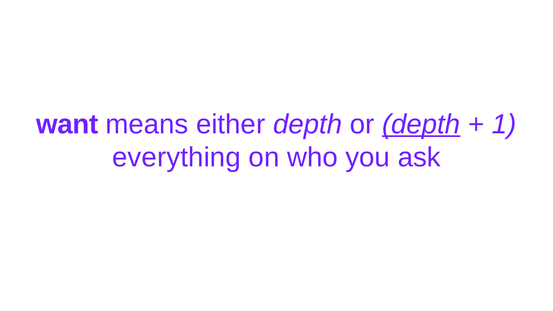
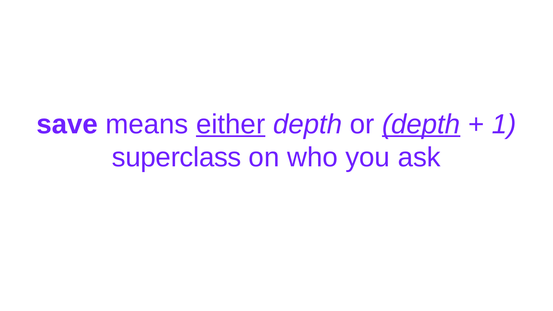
want: want -> save (67, 124)
either underline: none -> present (231, 124)
everything: everything -> superclass (177, 157)
